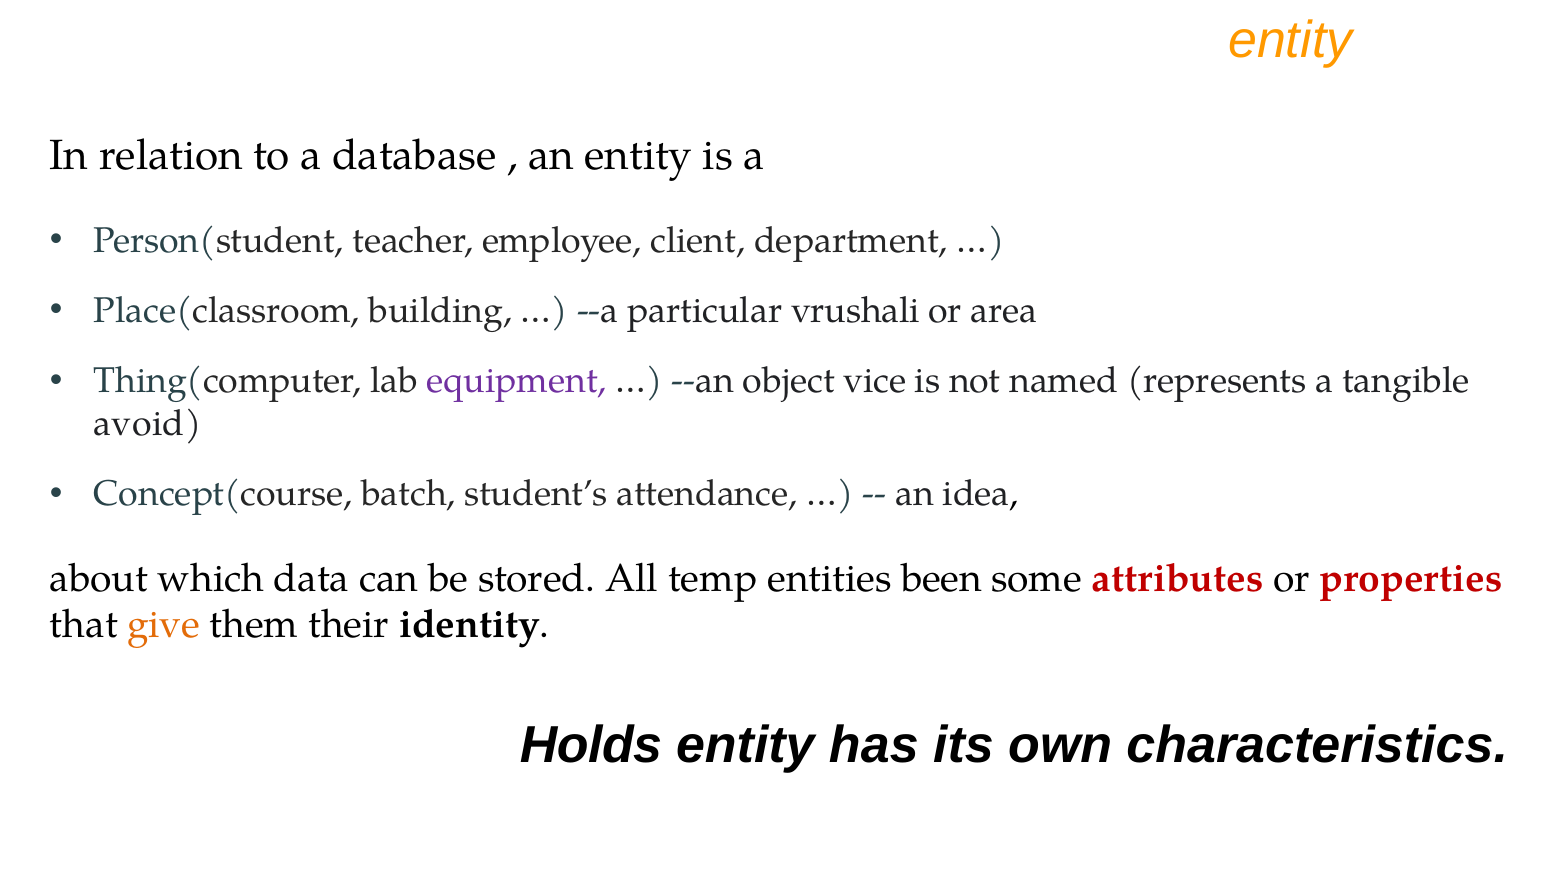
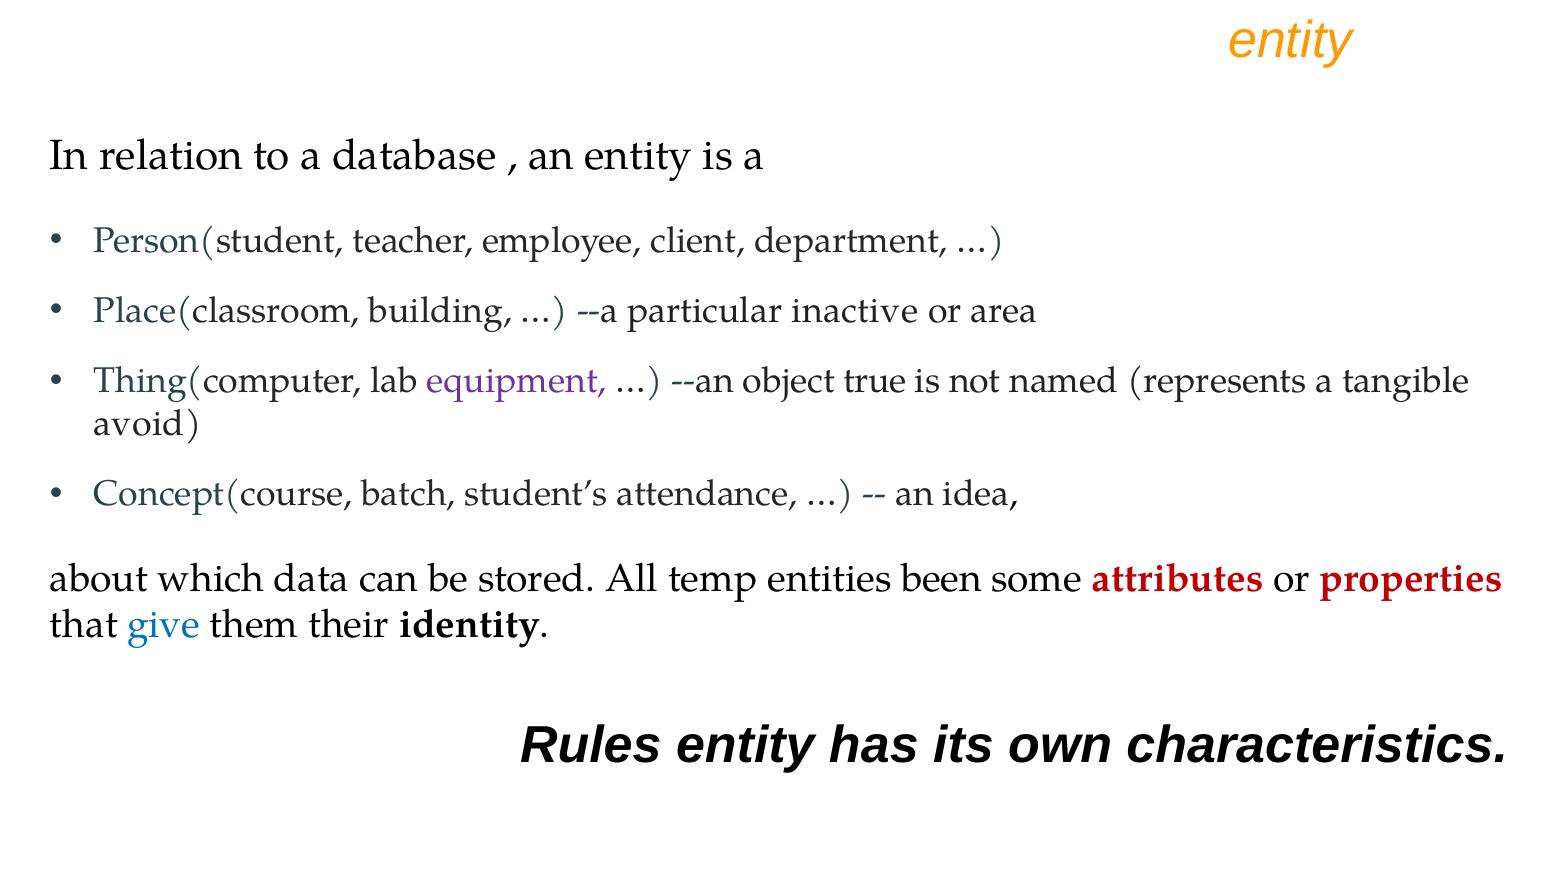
vrushali: vrushali -> inactive (855, 311)
vice: vice -> true (875, 381)
give colour: orange -> blue (164, 625)
Holds: Holds -> Rules (591, 745)
